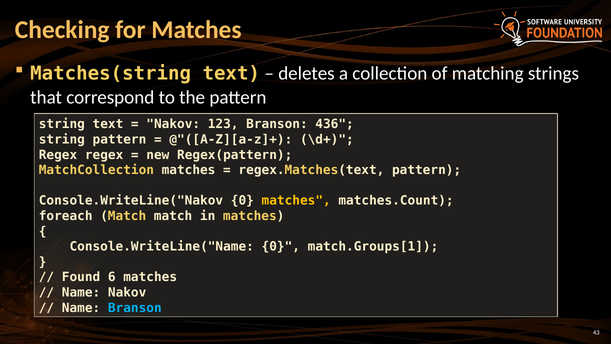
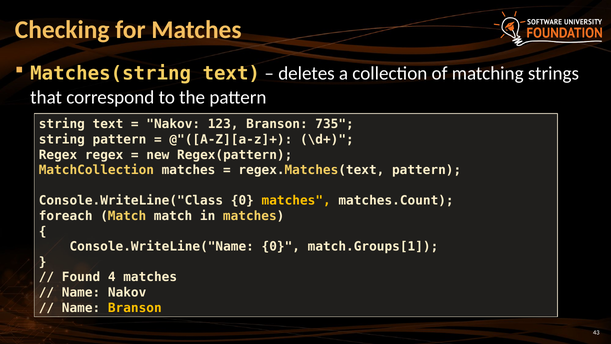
436: 436 -> 735 (335, 124)
Console.WriteLine("Nakov: Console.WriteLine("Nakov -> Console.WriteLine("Class (131, 201)
6: 6 -> 4 (112, 277)
Branson colour: light blue -> yellow (135, 308)
